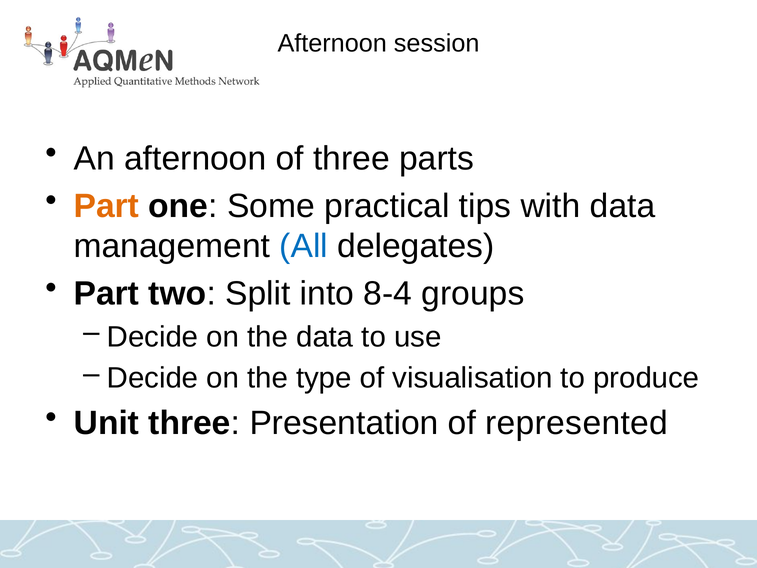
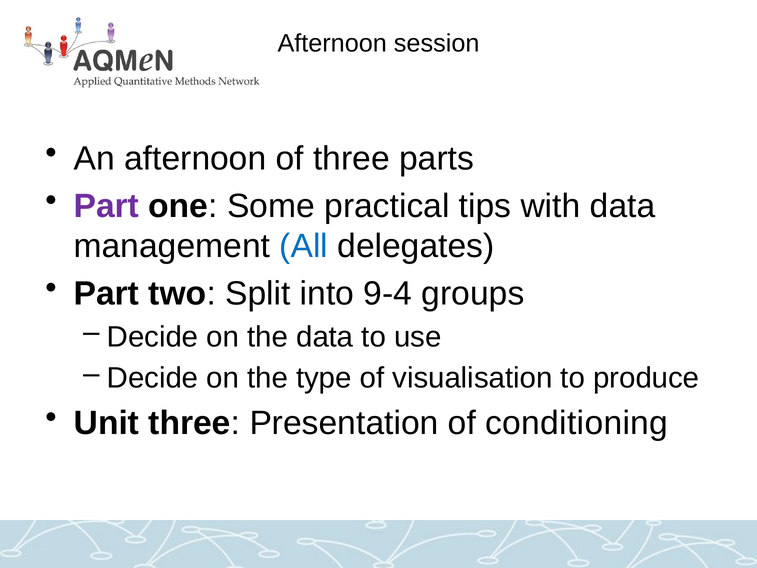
Part colour: orange -> purple (106, 206)
8-4: 8-4 -> 9-4 (388, 293)
represented: represented -> conditioning (577, 423)
